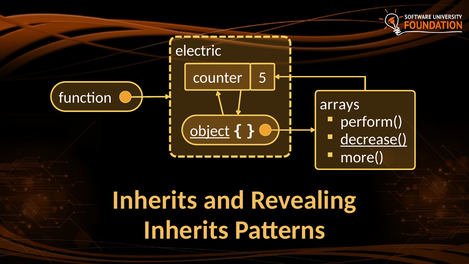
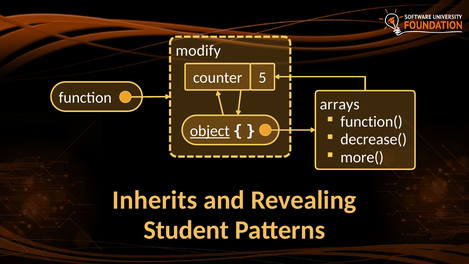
electric: electric -> modify (198, 51)
perform(: perform( -> function( (372, 122)
decrease( underline: present -> none (374, 139)
Inherits: Inherits -> Student (186, 230)
